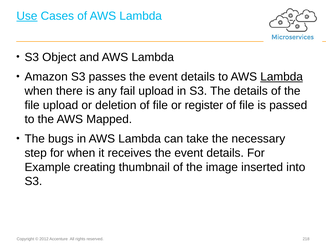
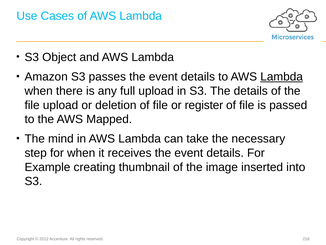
Use underline: present -> none (27, 16)
fail: fail -> full (128, 91)
bugs: bugs -> mind (61, 139)
